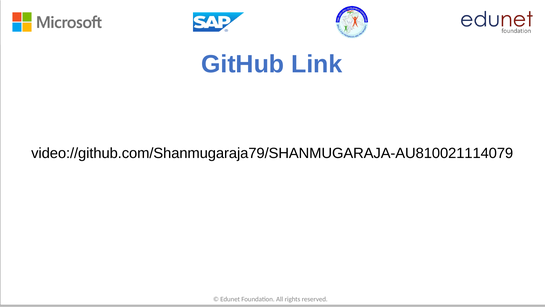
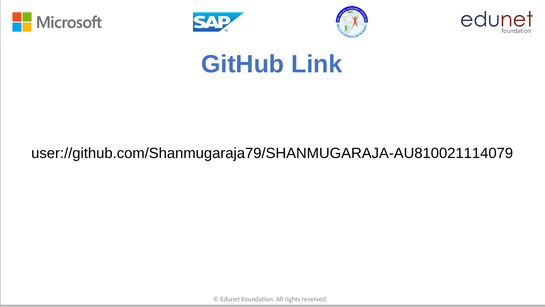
video://github.com/Shanmugaraja79/SHANMUGARAJA-AU810021114079: video://github.com/Shanmugaraja79/SHANMUGARAJA-AU810021114079 -> user://github.com/Shanmugaraja79/SHANMUGARAJA-AU810021114079 (272, 153)
